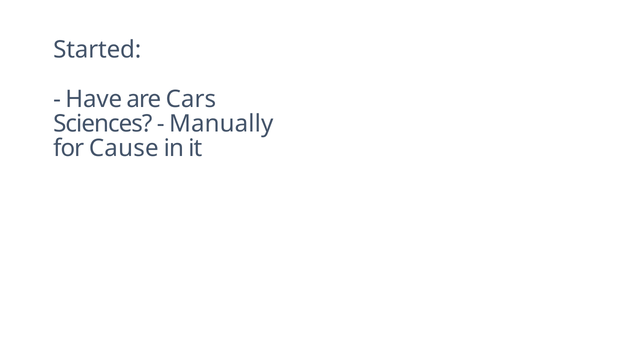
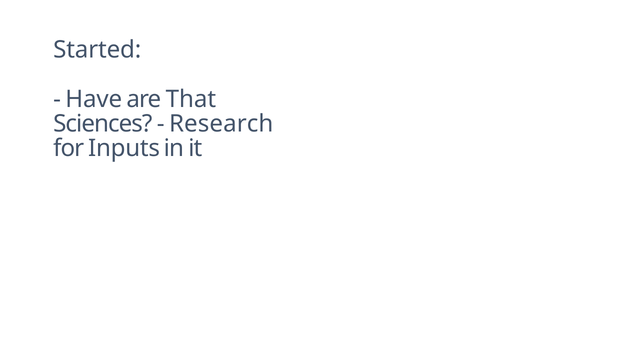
Cars: Cars -> That (191, 99)
Manually: Manually -> Research (221, 124)
Cause: Cause -> Inputs (124, 148)
